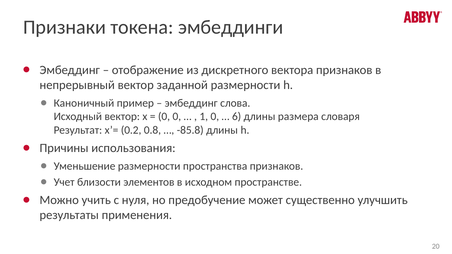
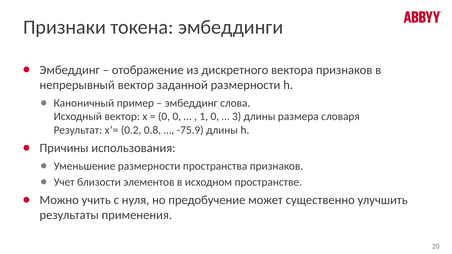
6: 6 -> 3 (237, 117)
-85.8: -85.8 -> -75.9 (190, 130)
